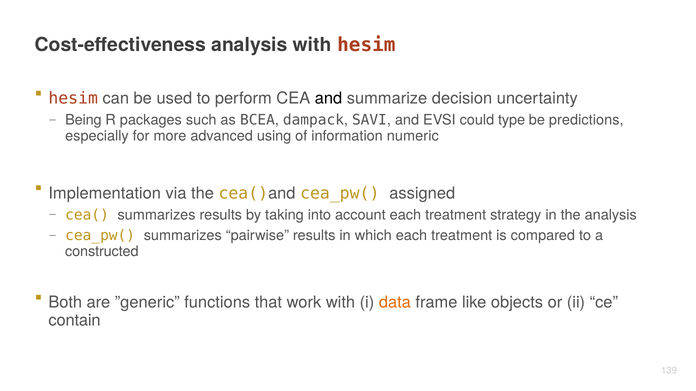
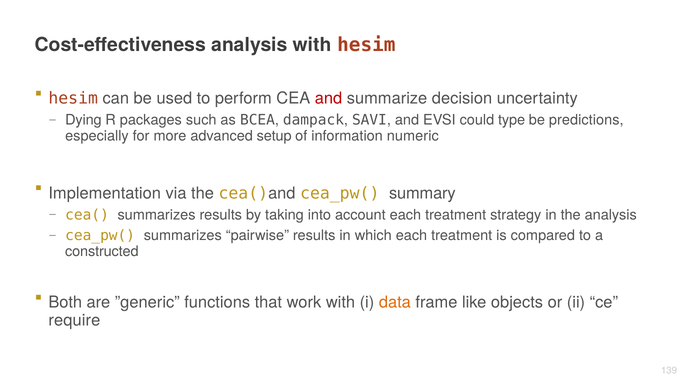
and colour: black -> red (329, 99)
Being: Being -> Dying (83, 120)
using: using -> setup (274, 136)
assigned: assigned -> summary (422, 193)
contain: contain -> require (74, 321)
